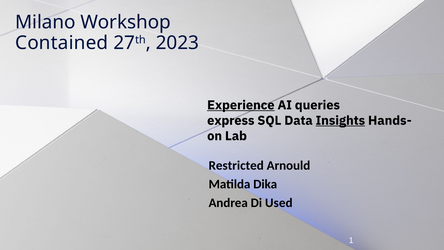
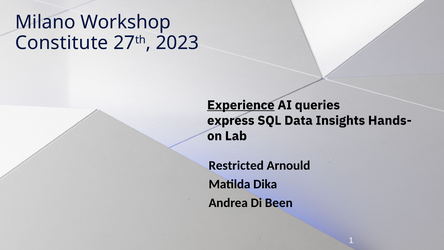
Contained: Contained -> Constitute (62, 43)
Insights underline: present -> none (340, 120)
Used: Used -> Been (279, 203)
